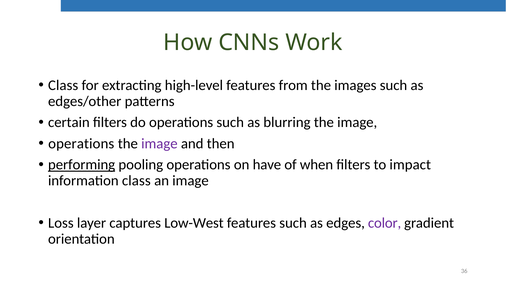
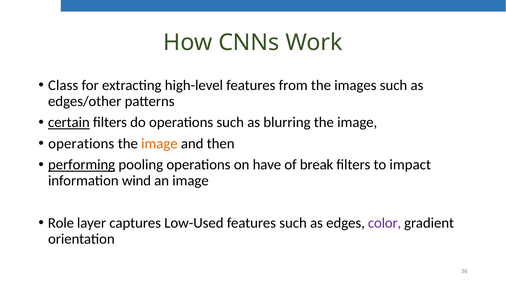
certain underline: none -> present (69, 123)
image colour: purple -> orange (159, 144)
when: when -> break (317, 165)
information class: class -> wind (136, 181)
Loss: Loss -> Role (61, 224)
Low-West: Low-West -> Low-Used (194, 224)
